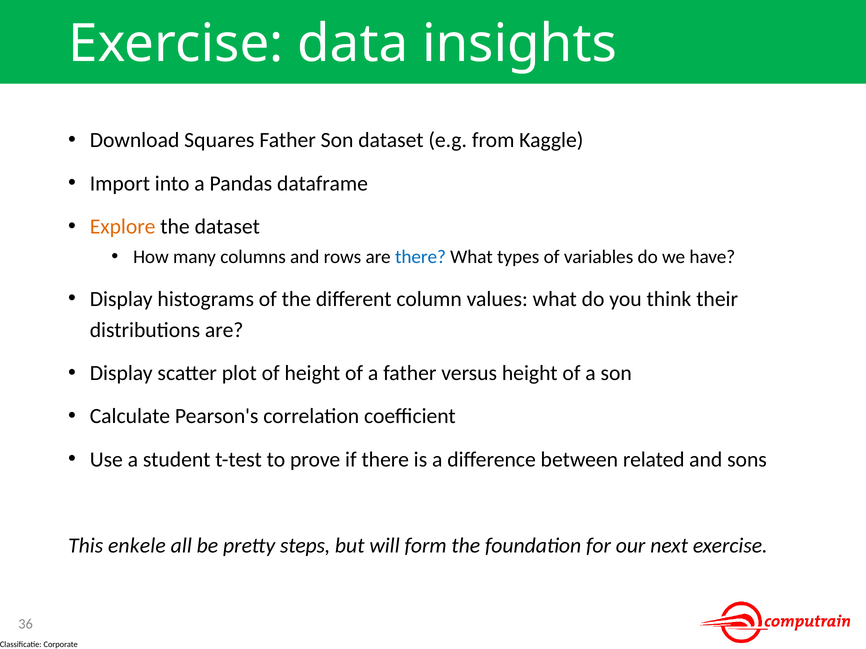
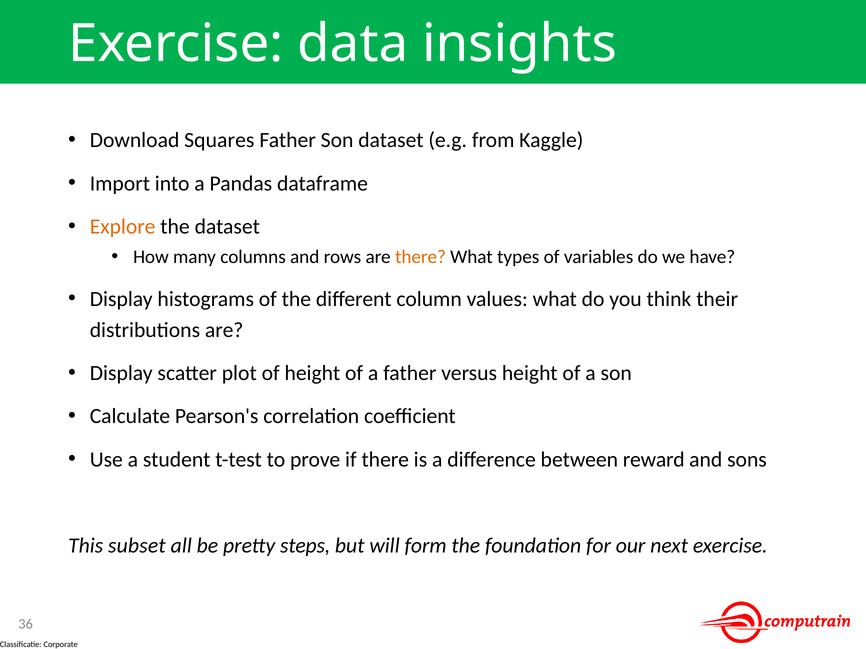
there colour: blue -> orange (420, 257)
related: related -> reward (654, 460)
enkele: enkele -> subset (137, 546)
